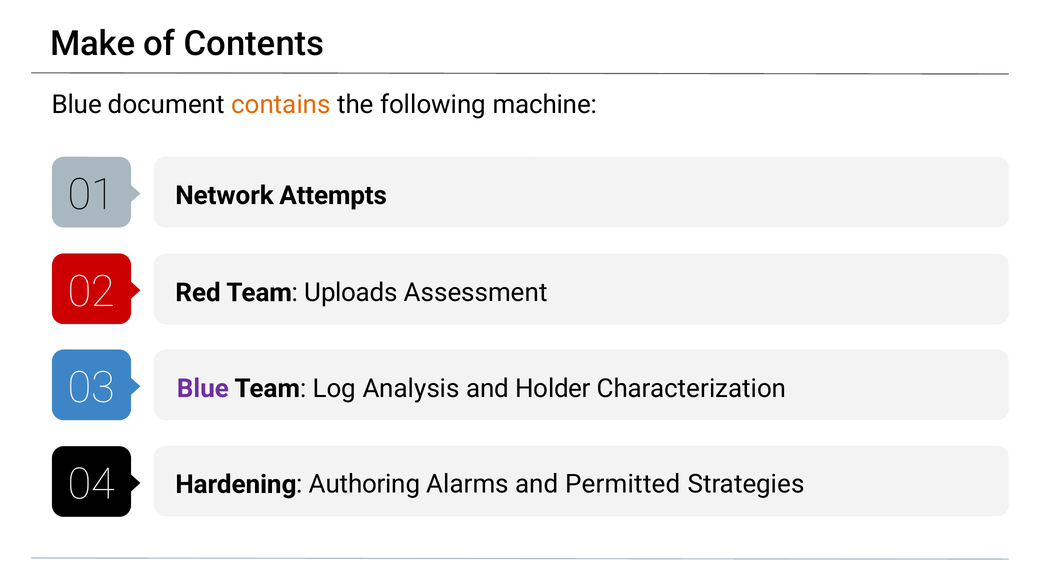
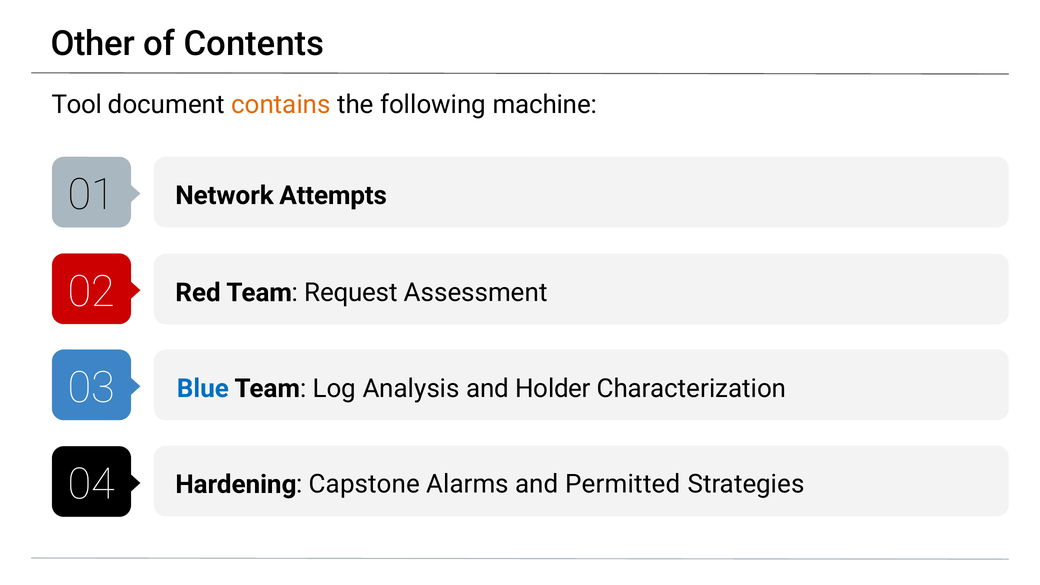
Make: Make -> Other (93, 44)
Blue: Blue -> Tool (77, 105)
Uploads: Uploads -> Request (351, 293)
Blue colour: purple -> blue (203, 389)
Authoring: Authoring -> Capstone (364, 484)
